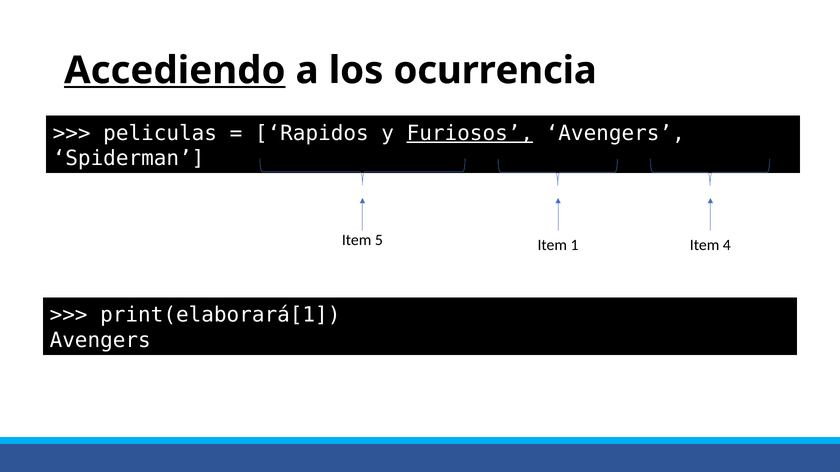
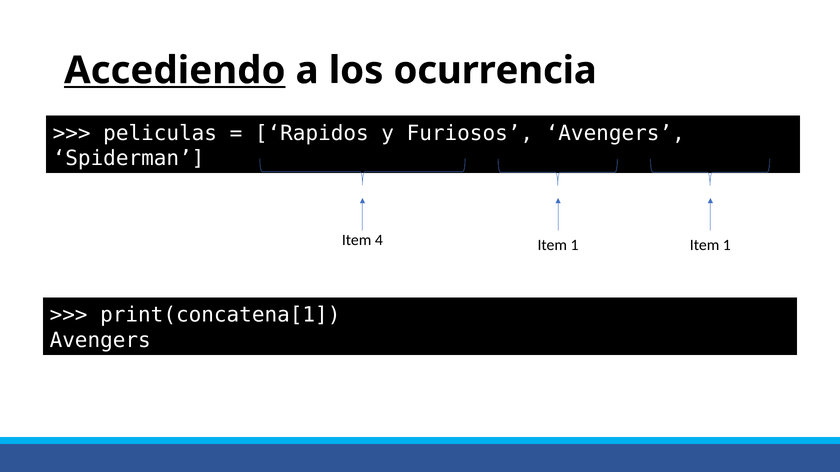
Furiosos underline: present -> none (470, 133)
5: 5 -> 4 (379, 241)
1 Item 4: 4 -> 1 (727, 245)
print(elaborará[1: print(elaborará[1 -> print(concatena[1 (220, 315)
